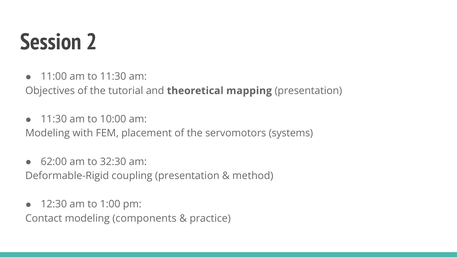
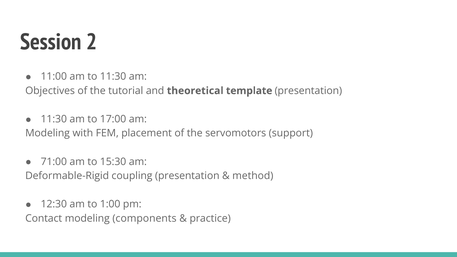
mapping: mapping -> template (249, 91)
10:00: 10:00 -> 17:00 (113, 119)
systems: systems -> support (291, 133)
62:00: 62:00 -> 71:00 (54, 162)
32:30: 32:30 -> 15:30 (113, 162)
